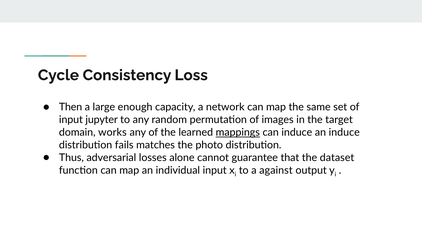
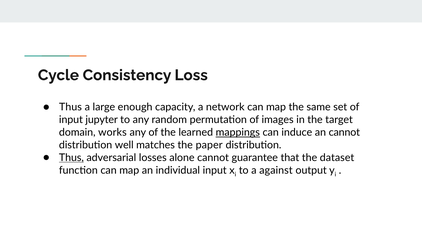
Then: Then -> Thus (70, 107)
an induce: induce -> cannot (344, 133)
fails: fails -> well (124, 145)
photo: photo -> paper (209, 145)
Thus underline: none -> present (71, 158)
